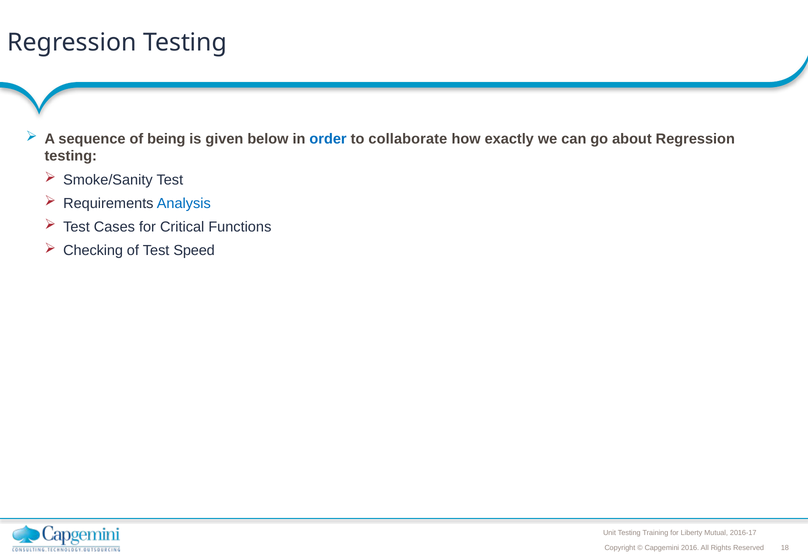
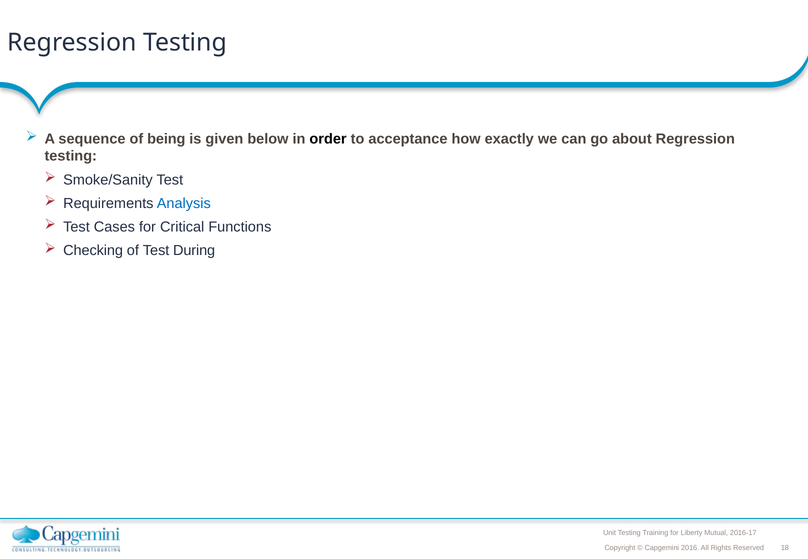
order colour: blue -> black (328, 139)
collaborate: collaborate -> acceptance (408, 139)
Speed: Speed -> During (194, 251)
